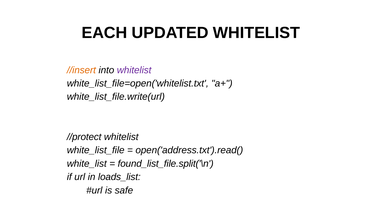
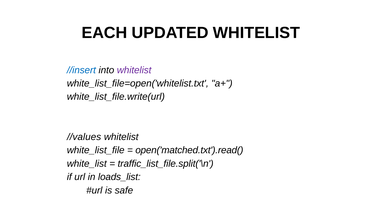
//insert colour: orange -> blue (81, 70)
//protect: //protect -> //values (84, 137)
open('address.txt').read(: open('address.txt').read( -> open('matched.txt').read( (189, 150)
found_list_file.split('\n: found_list_file.split('\n -> traffic_list_file.split('\n (166, 164)
